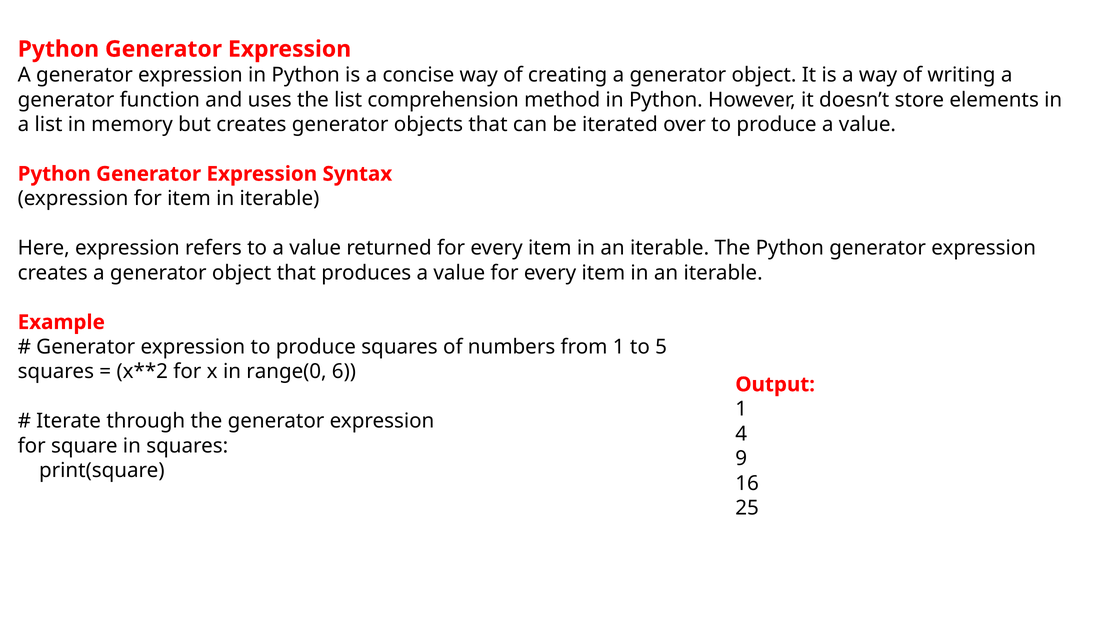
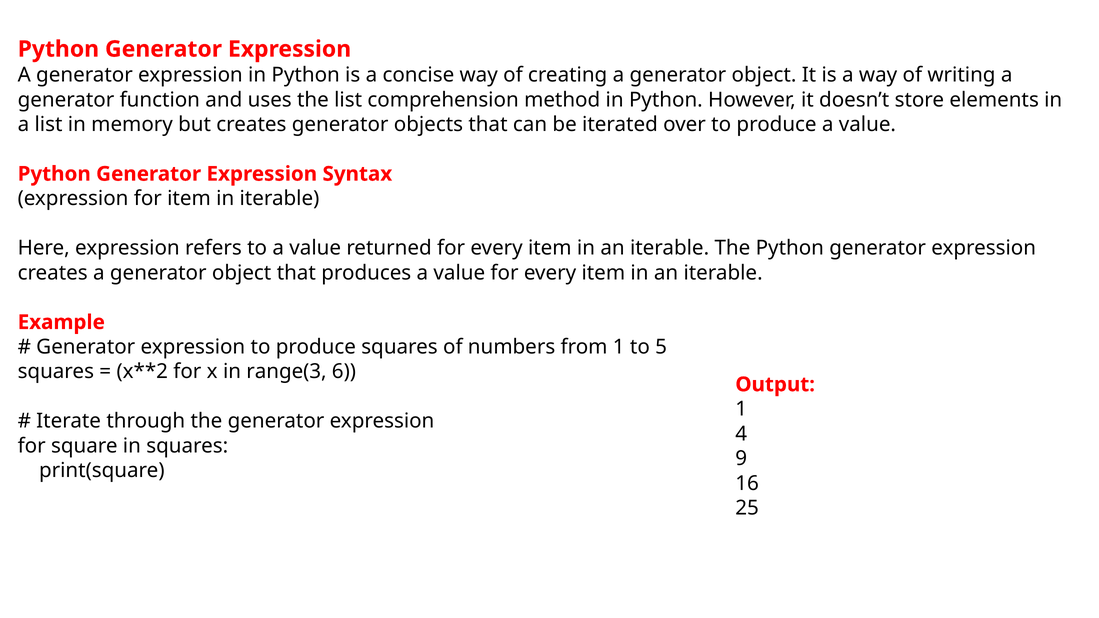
range(0: range(0 -> range(3 (286, 372)
